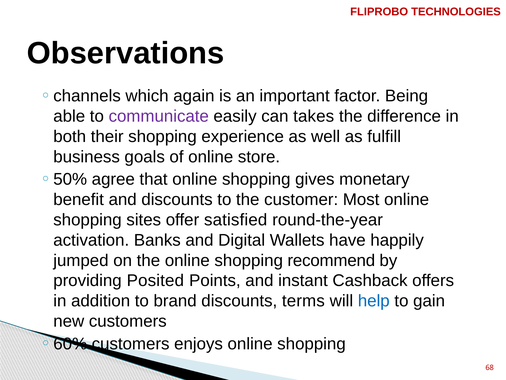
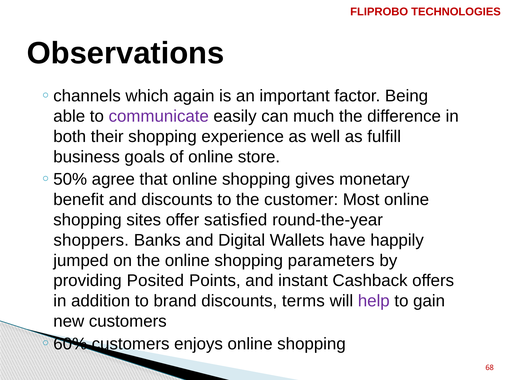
takes: takes -> much (314, 116)
activation: activation -> shoppers (91, 240)
recommend: recommend -> parameters (331, 260)
help colour: blue -> purple (374, 301)
